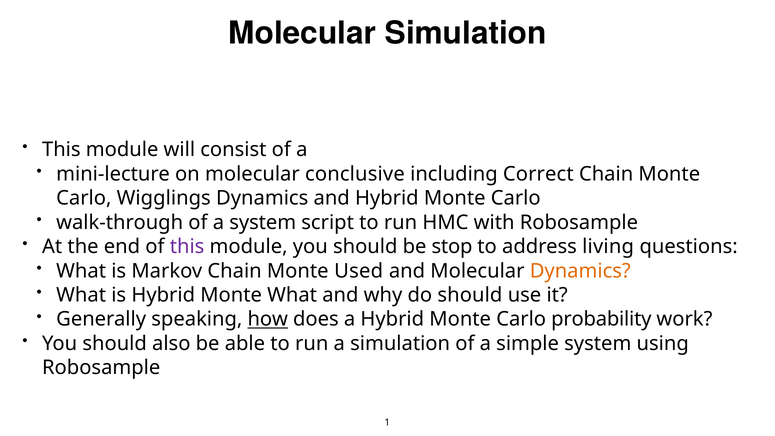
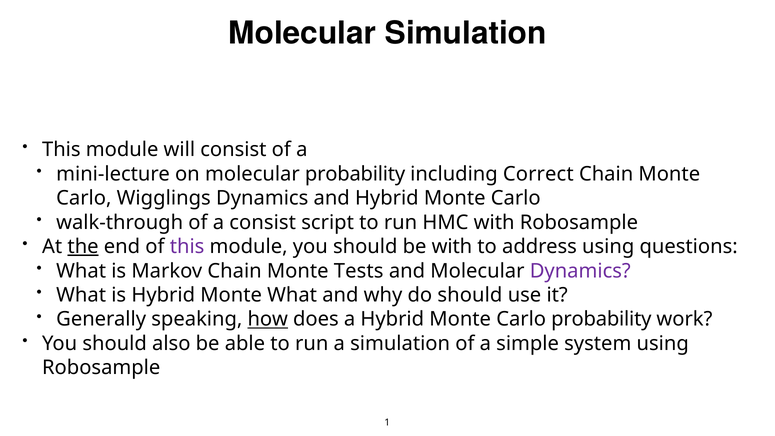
molecular conclusive: conclusive -> probability (355, 174)
a system: system -> consist (263, 222)
the underline: none -> present (83, 247)
be stop: stop -> with (452, 247)
address living: living -> using (608, 247)
Used: Used -> Tests (359, 271)
Dynamics colour: orange -> purple (580, 271)
